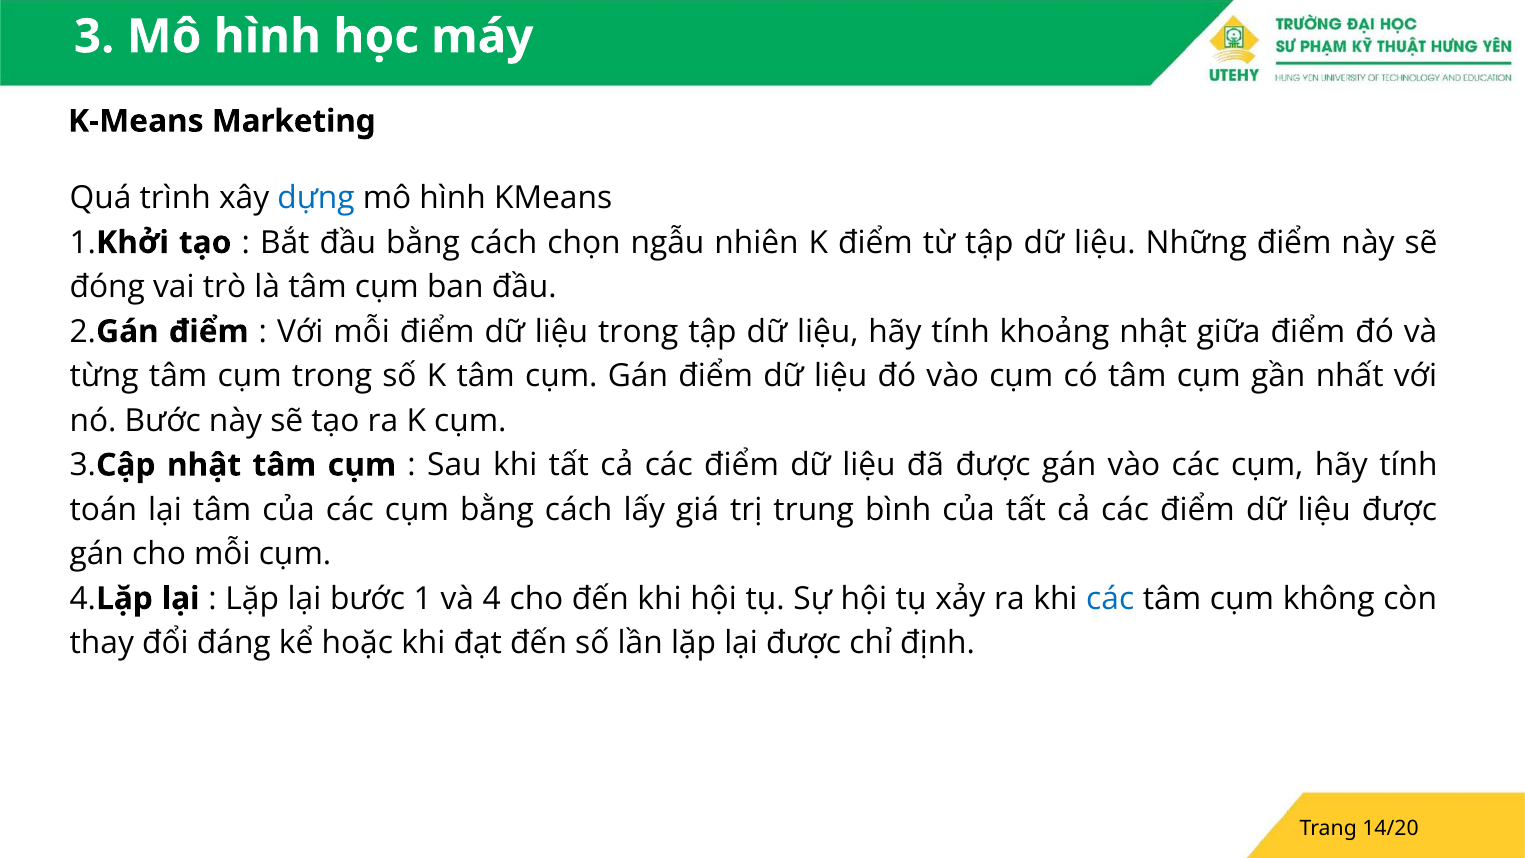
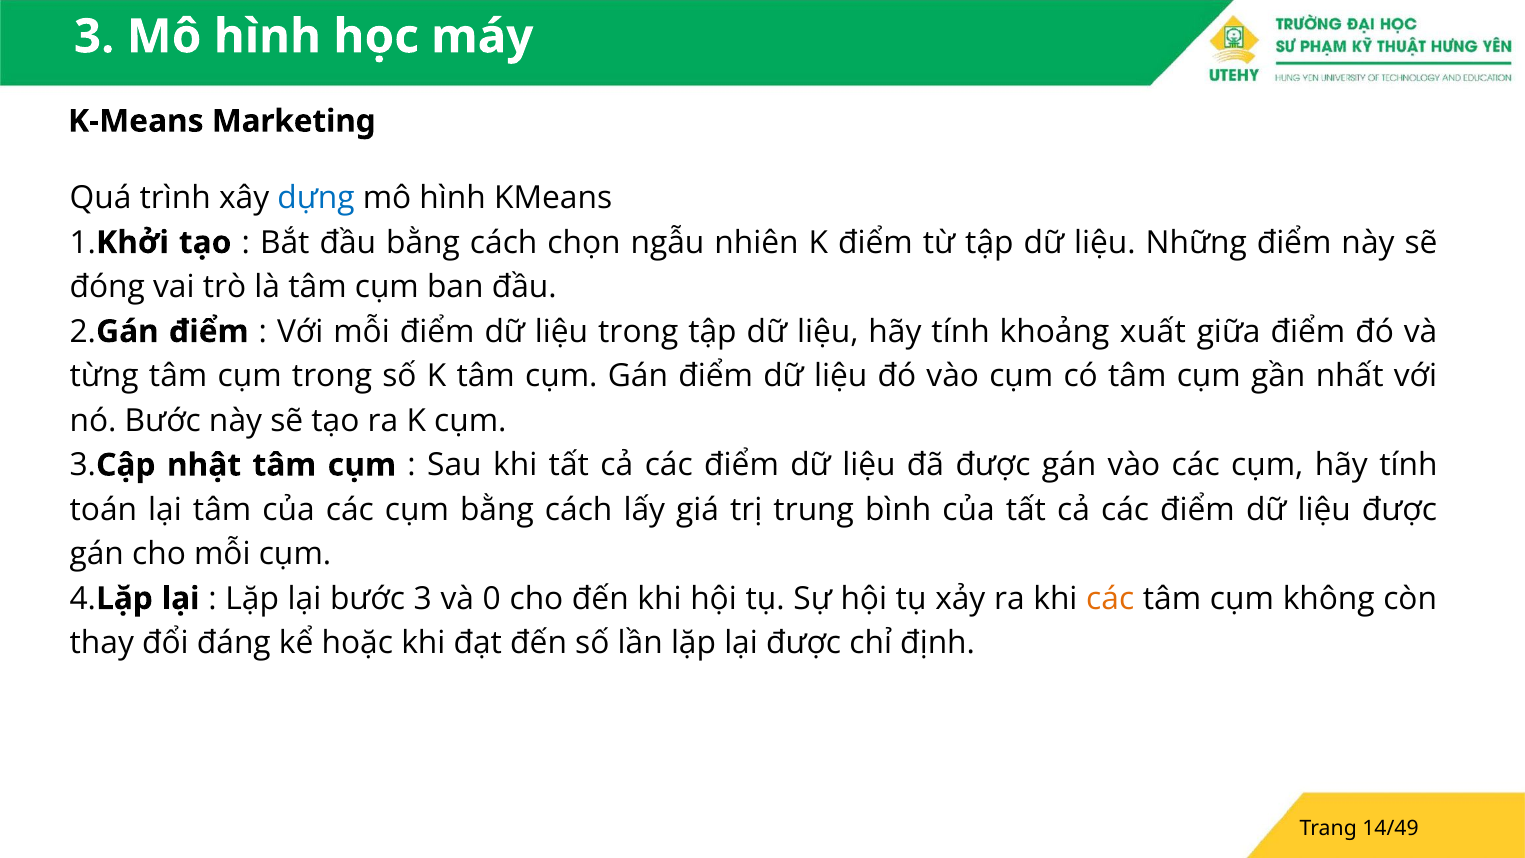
khoảng nhật: nhật -> xuất (1153, 332)
bước 1: 1 -> 3 (423, 598)
và 4: 4 -> 0 (492, 598)
các colour: blue -> orange (1110, 598)
14/20: 14/20 -> 14/49 (1391, 828)
